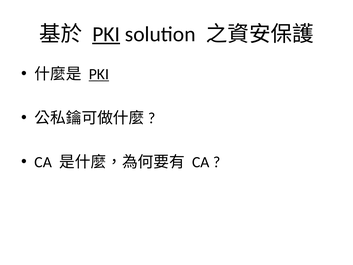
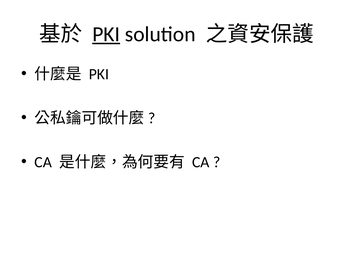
PKI underline: present -> none (99, 74)
